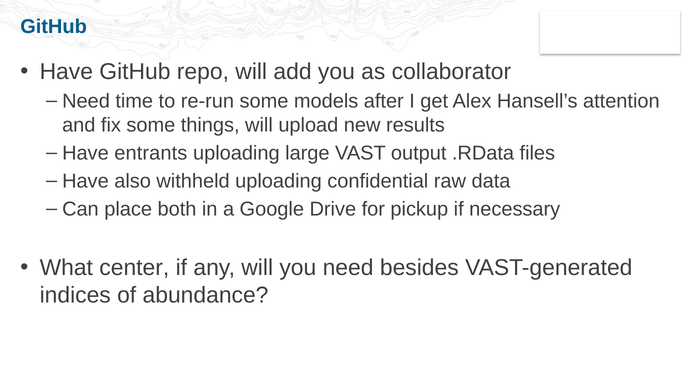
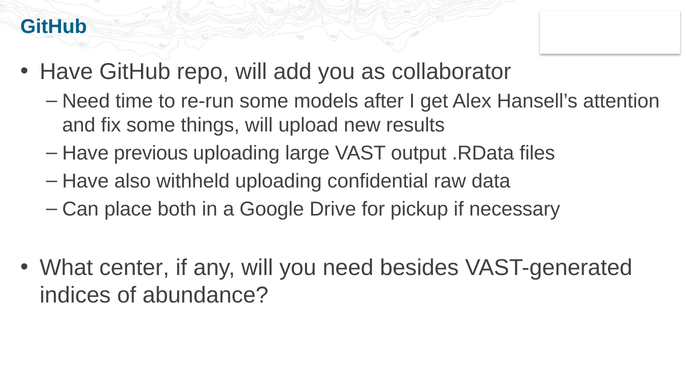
entrants: entrants -> previous (151, 153)
